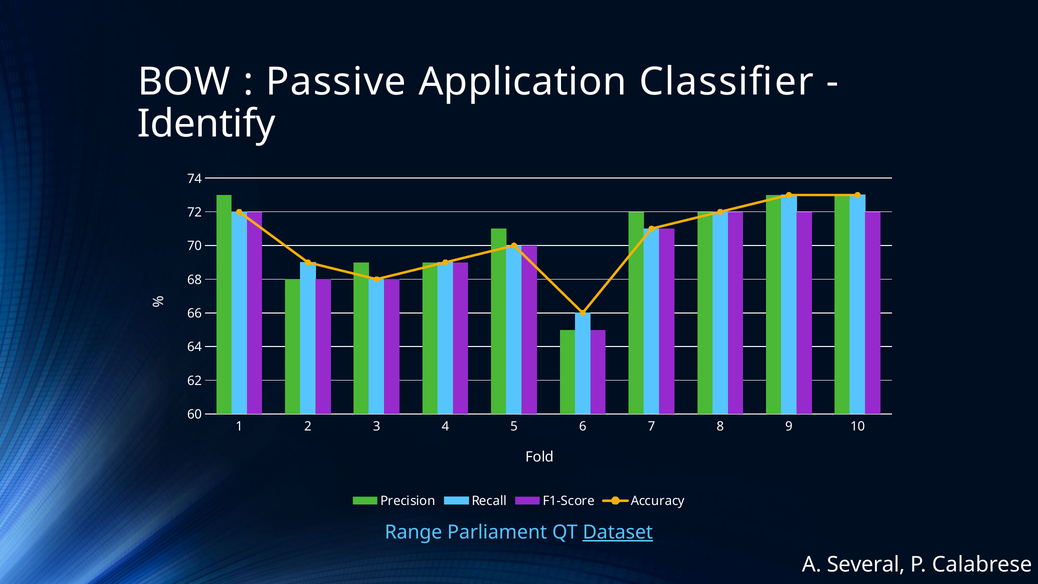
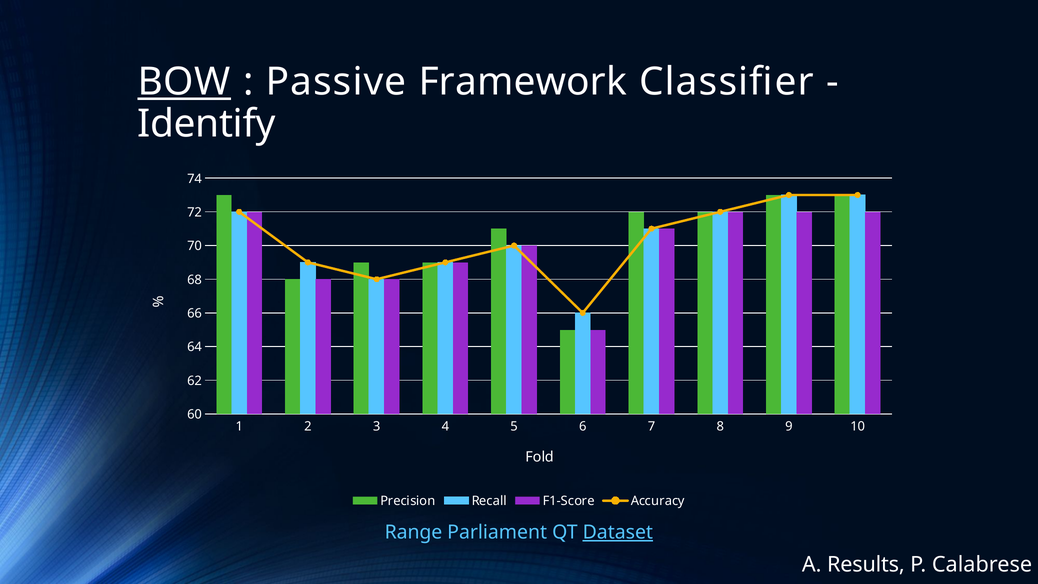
BOW underline: none -> present (184, 82)
Application: Application -> Framework (523, 82)
Several: Several -> Results (866, 564)
